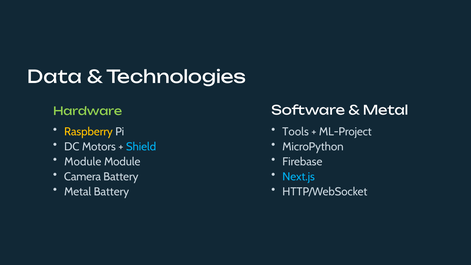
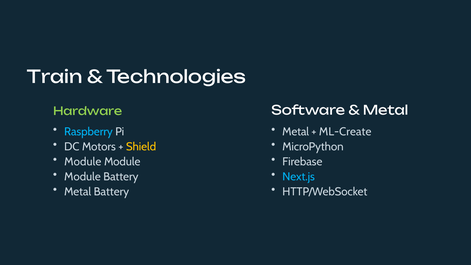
Data: Data -> Train (55, 77)
Raspberry colour: yellow -> light blue (88, 132)
Tools: Tools -> Metal (296, 132)
ML-Project: ML-Project -> ML-Create (345, 132)
Shield colour: light blue -> yellow (141, 147)
Camera: Camera -> Module (82, 177)
